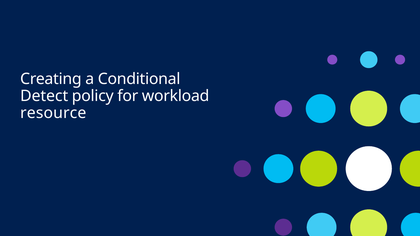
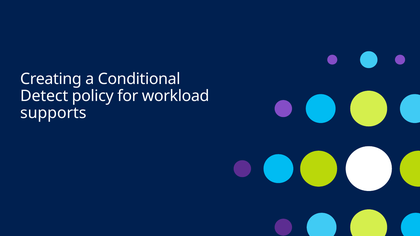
resource: resource -> supports (53, 113)
